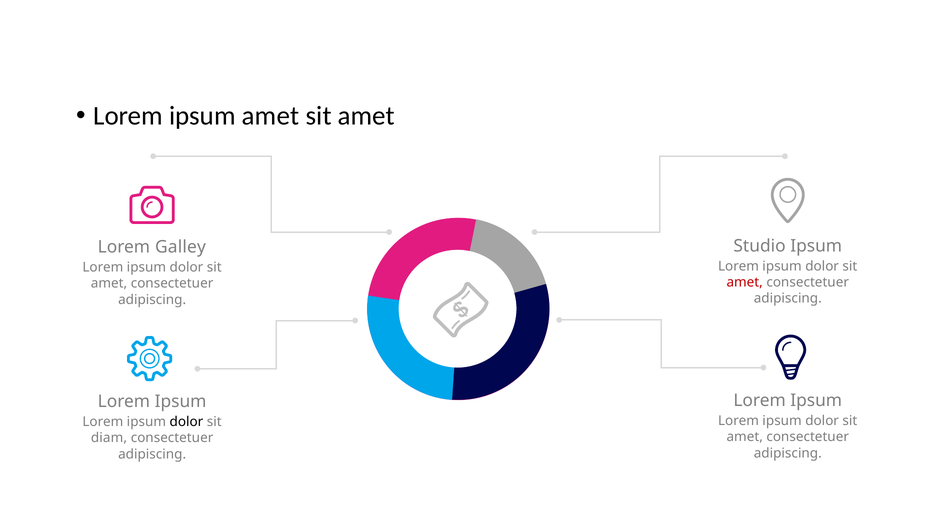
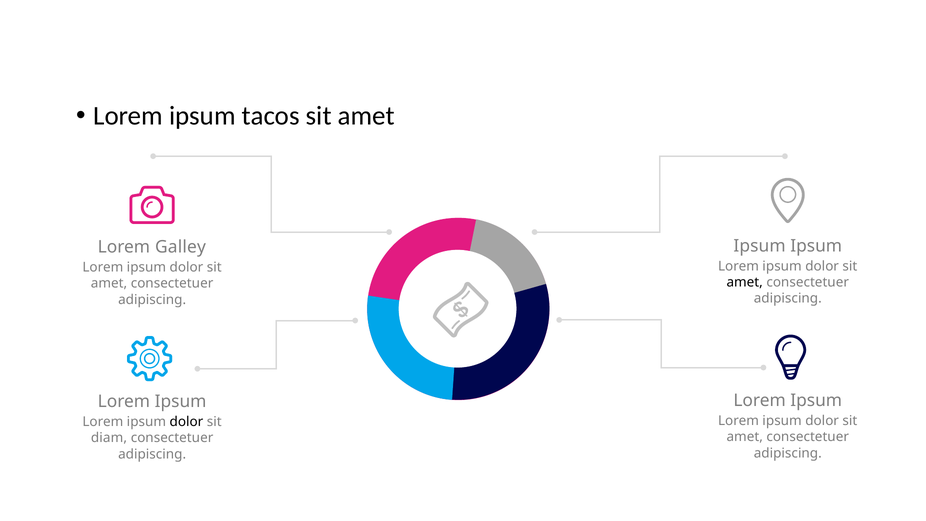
ipsum amet: amet -> tacos (271, 116)
Studio: Studio -> Ipsum (760, 246)
amet colour: red -> black (745, 282)
